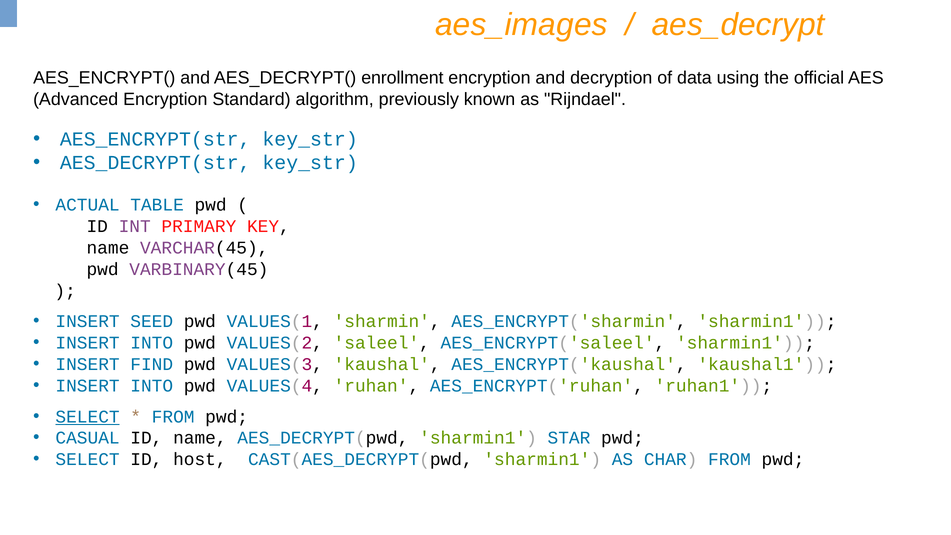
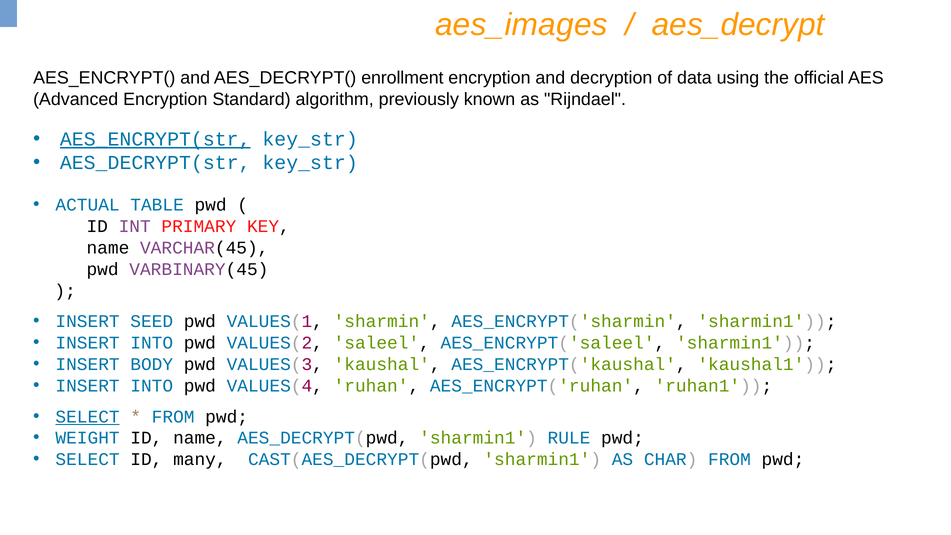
AES_ENCRYPT(str underline: none -> present (155, 139)
FIND: FIND -> BODY (152, 364)
CASUAL: CASUAL -> WEIGHT (88, 438)
STAR: STAR -> RULE (569, 438)
host: host -> many (200, 459)
